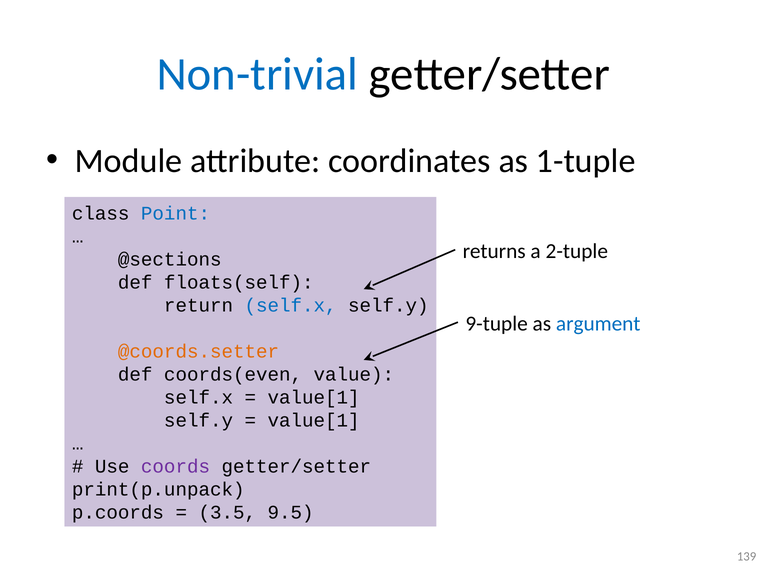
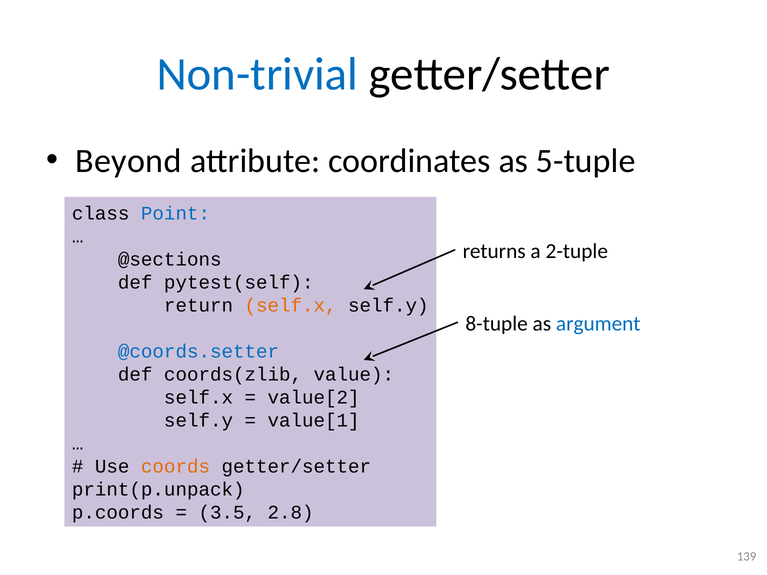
Module: Module -> Beyond (128, 161)
1-tuple: 1-tuple -> 5-tuple (586, 161)
floats(self: floats(self -> pytest(self (239, 283)
self.x colour: blue -> orange (291, 306)
9-tuple: 9-tuple -> 8-tuple (497, 324)
@coords.setter colour: orange -> blue (199, 352)
coords(even: coords(even -> coords(zlib (233, 375)
value[1: value[1 -> value[2 (314, 398)
coords colour: purple -> orange (176, 467)
9.5: 9.5 -> 2.8 (291, 513)
